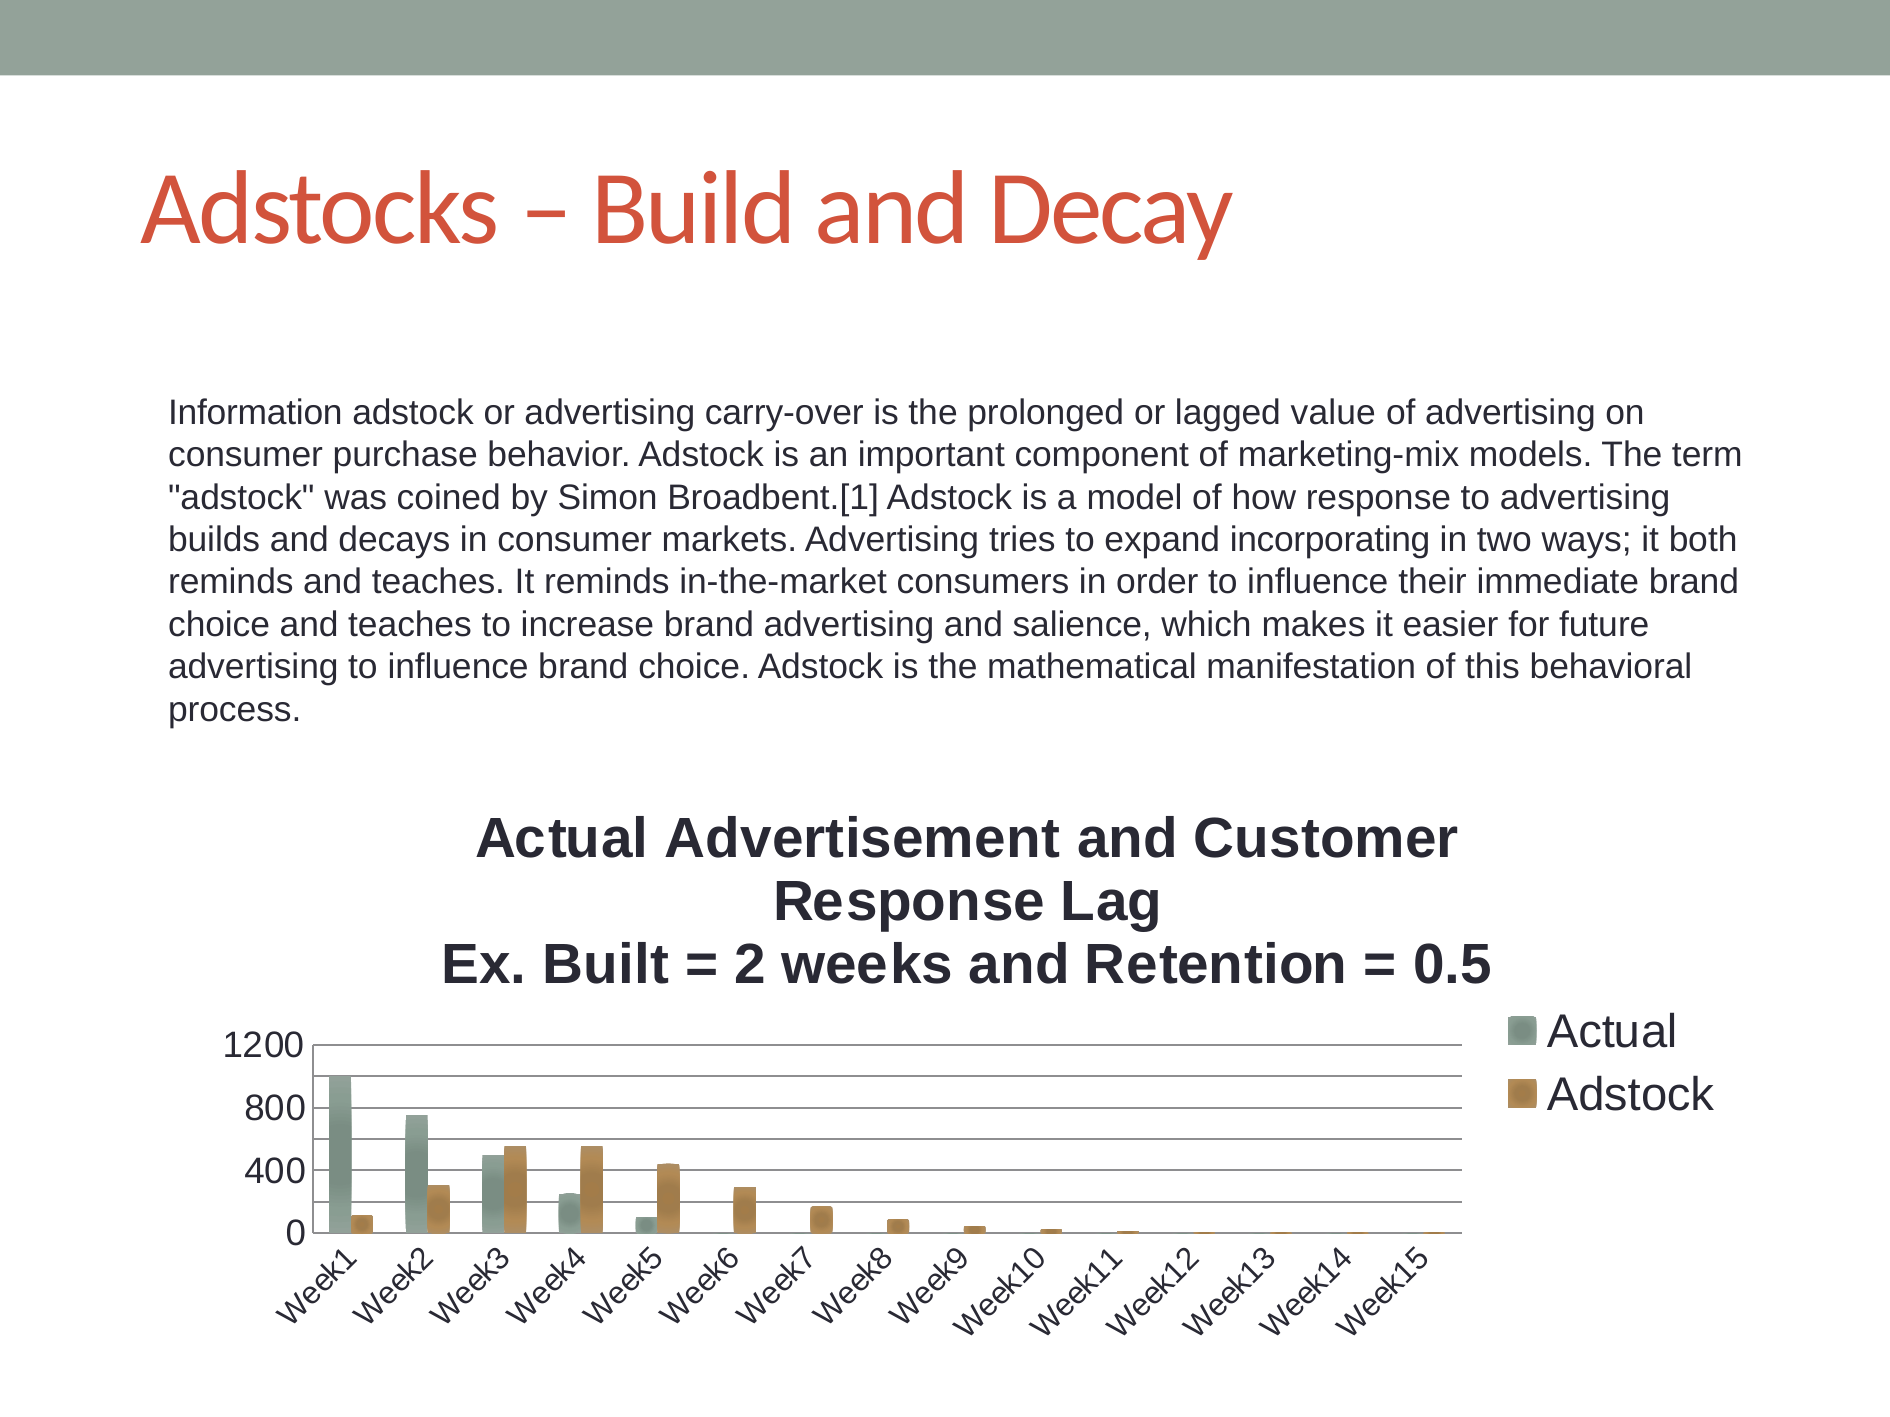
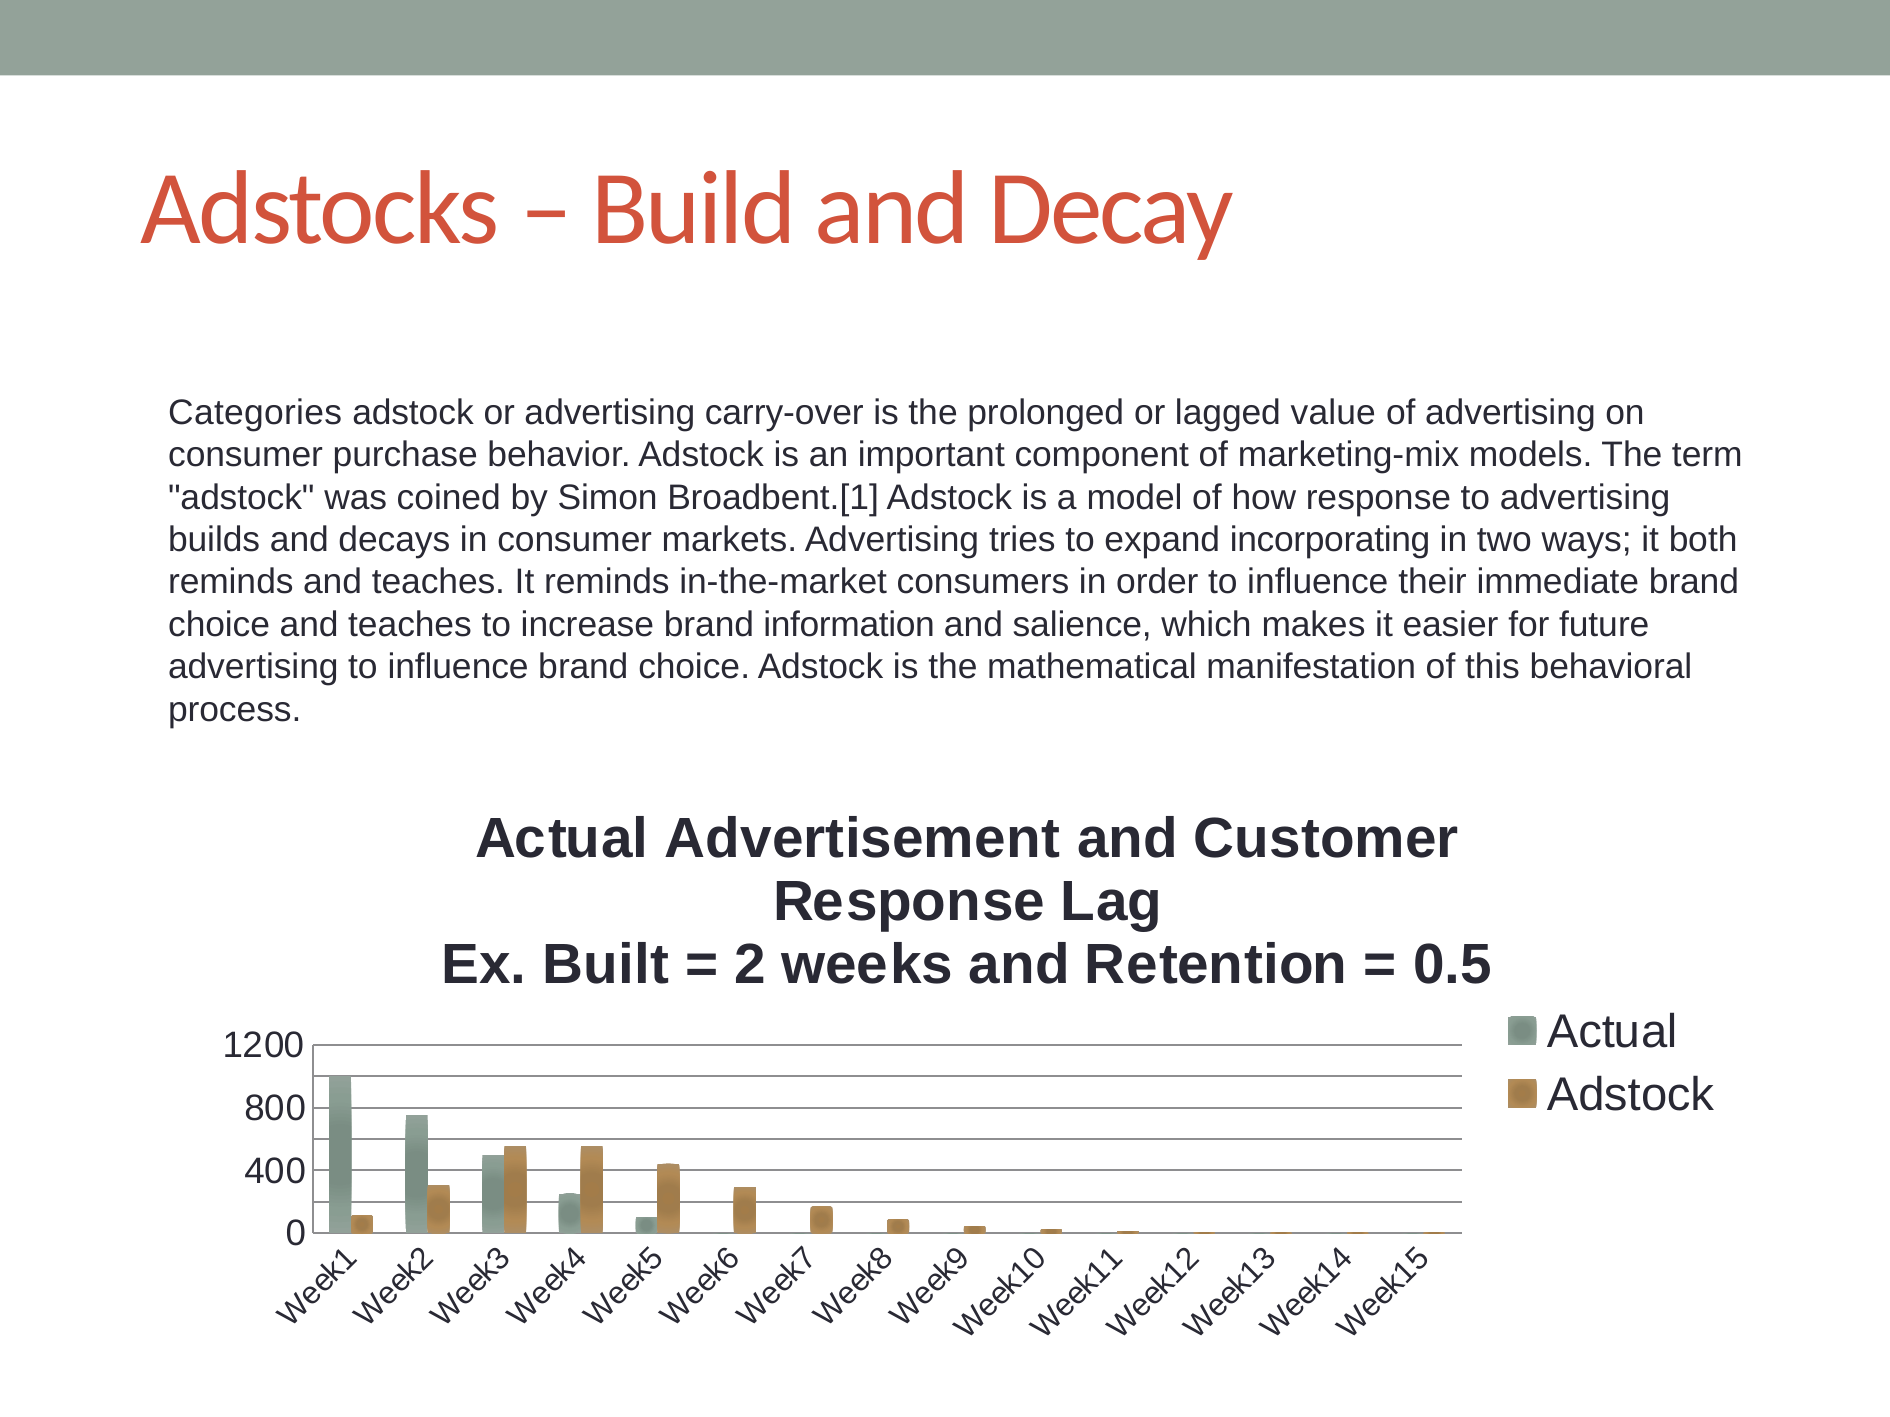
Information: Information -> Categories (255, 413)
brand advertising: advertising -> information (849, 625)
